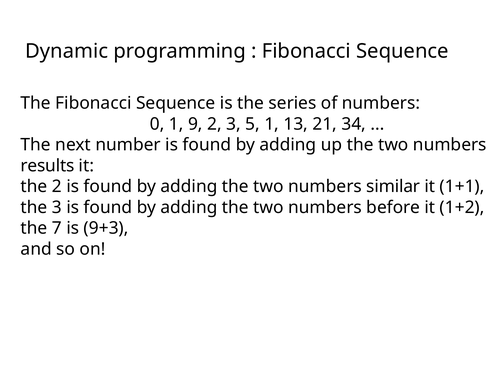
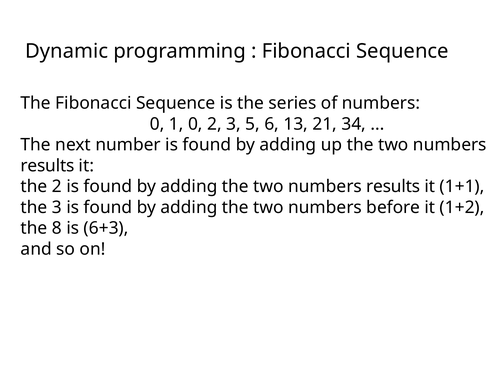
1 9: 9 -> 0 (195, 124)
5 1: 1 -> 6 (272, 124)
similar: similar -> results (393, 187)
7: 7 -> 8 (57, 228)
9+3: 9+3 -> 6+3 (106, 228)
